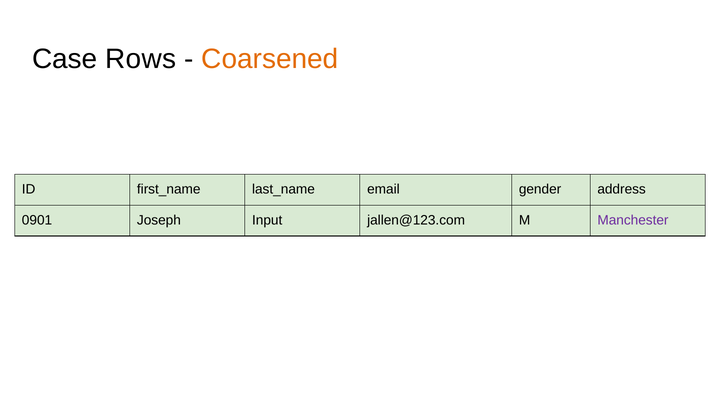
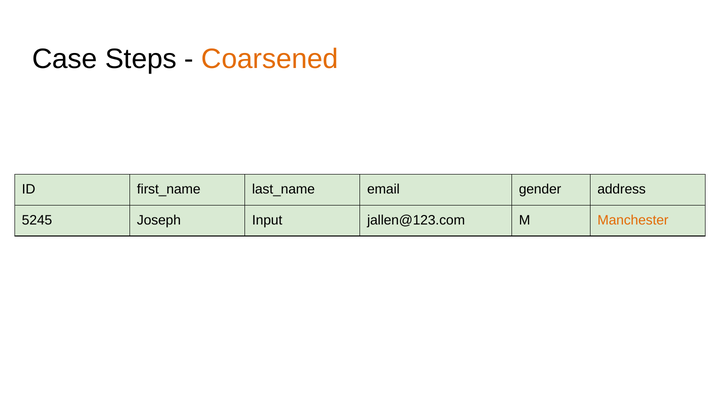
Rows: Rows -> Steps (141, 59)
0901: 0901 -> 5245 (37, 220)
Manchester colour: purple -> orange (633, 220)
